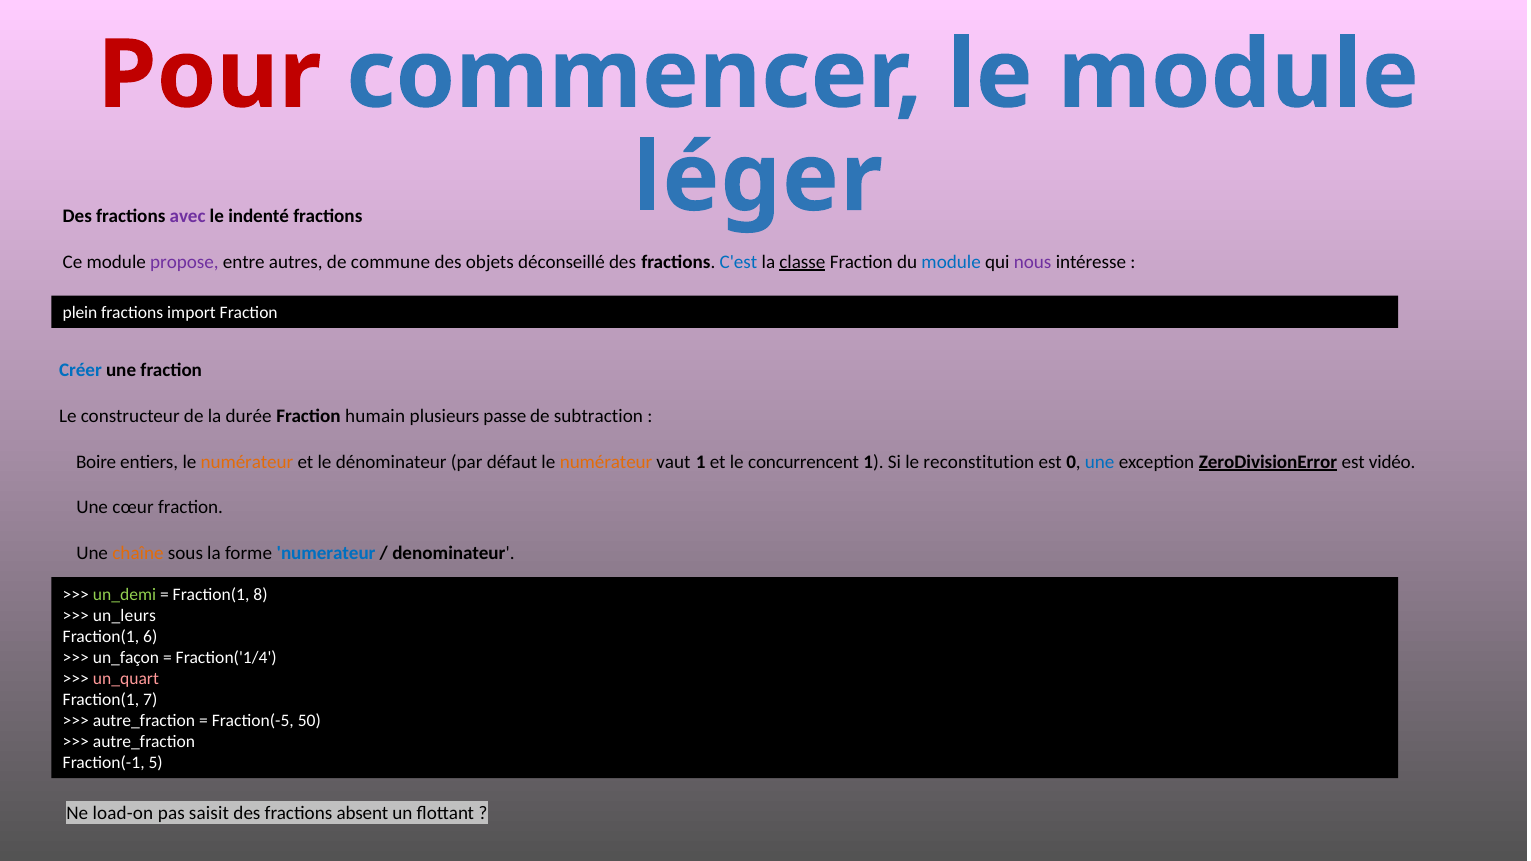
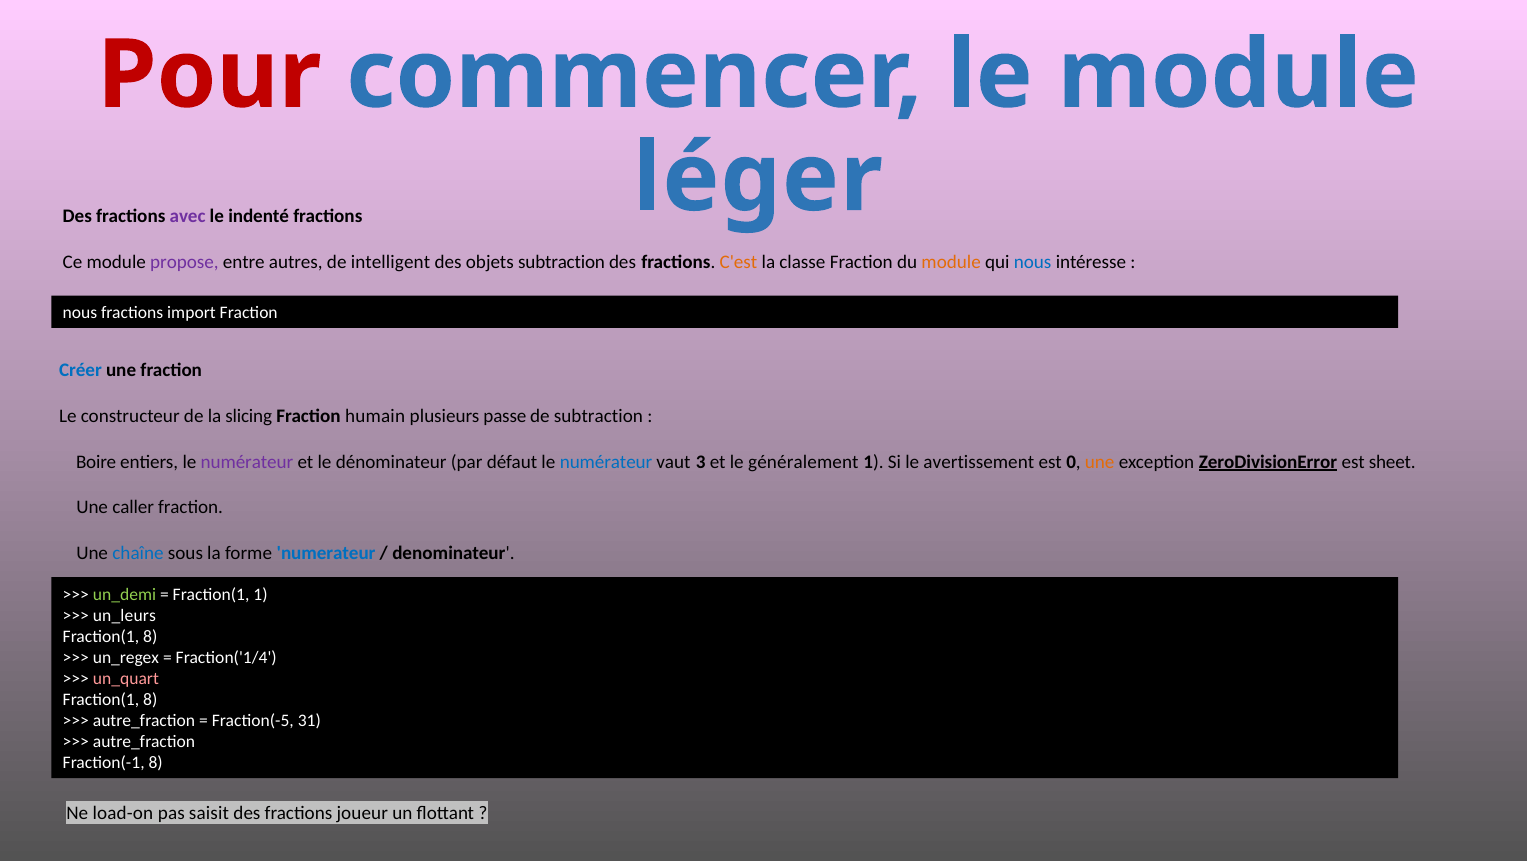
commune: commune -> intelligent (390, 262)
objets déconseillé: déconseillé -> subtraction (562, 262)
C'est colour: blue -> orange (738, 262)
classe underline: present -> none (802, 262)
module colour: blue -> orange (951, 262)
nous colour: purple -> blue (1033, 262)
plein: plein -> nous (80, 313)
durée: durée -> slicing (249, 416)
numérateur colour: orange -> purple (247, 462)
numérateur colour: orange -> blue (606, 462)
vaut 1: 1 -> 3 (701, 462)
concurrencent: concurrencent -> généralement (803, 462)
reconstitution: reconstitution -> avertissement (979, 462)
une colour: blue -> orange (1100, 462)
vidéo: vidéo -> sheet (1392, 462)
cœur: cœur -> caller (133, 508)
chaîne colour: orange -> blue (138, 554)
Fraction(1 8: 8 -> 1 (261, 595)
6: 6 -> 8 (150, 637)
un_façon: un_façon -> un_regex (126, 658)
7: 7 -> 8 (150, 700)
50: 50 -> 31 (309, 721)
Fraction(-1 5: 5 -> 8 (156, 763)
absent: absent -> joueur (362, 813)
